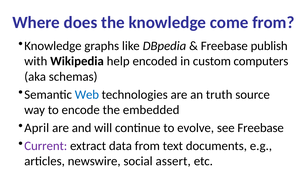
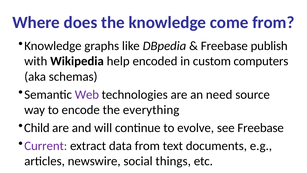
Web colour: blue -> purple (87, 94)
truth: truth -> need (219, 94)
embedded: embedded -> everything (151, 110)
April: April -> Child (37, 128)
assert: assert -> things (173, 161)
